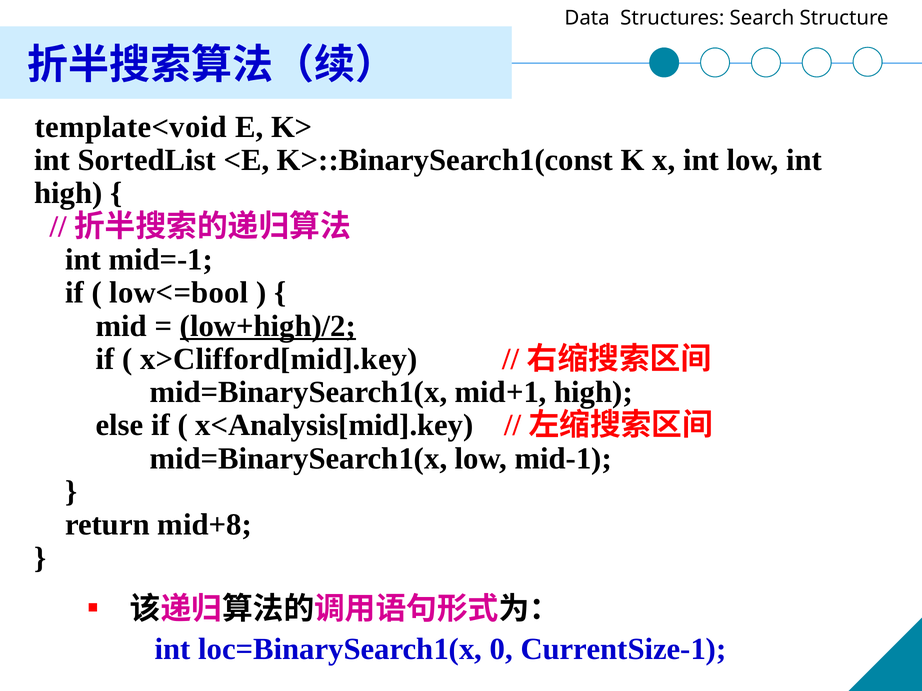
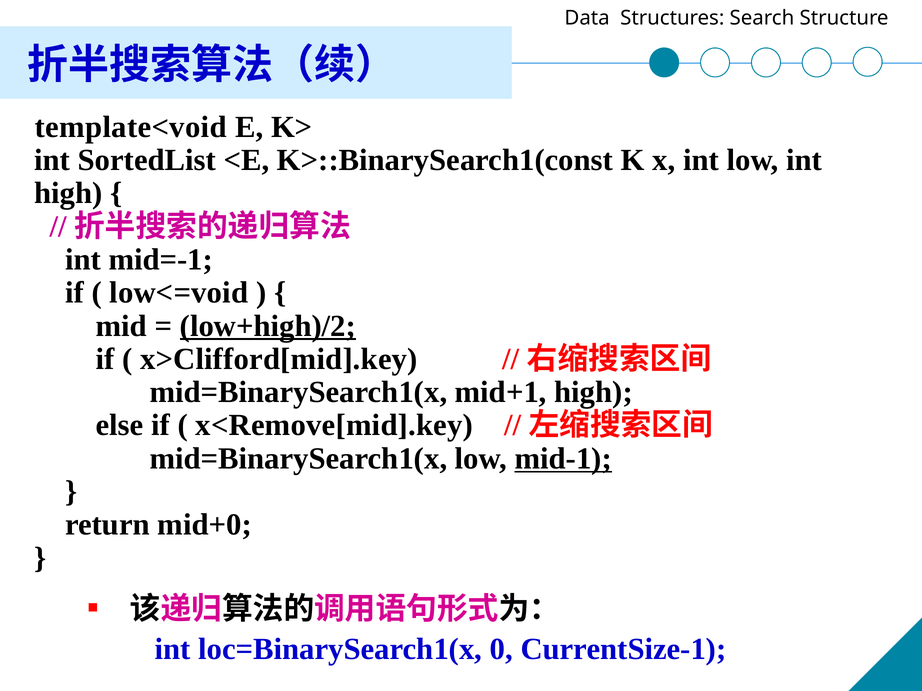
low<=bool: low<=bool -> low<=void (179, 293)
x<Analysis[mid].key: x<Analysis[mid].key -> x<Remove[mid].key (334, 426)
mid-1 underline: none -> present (563, 459)
mid+8: mid+8 -> mid+0 (205, 525)
